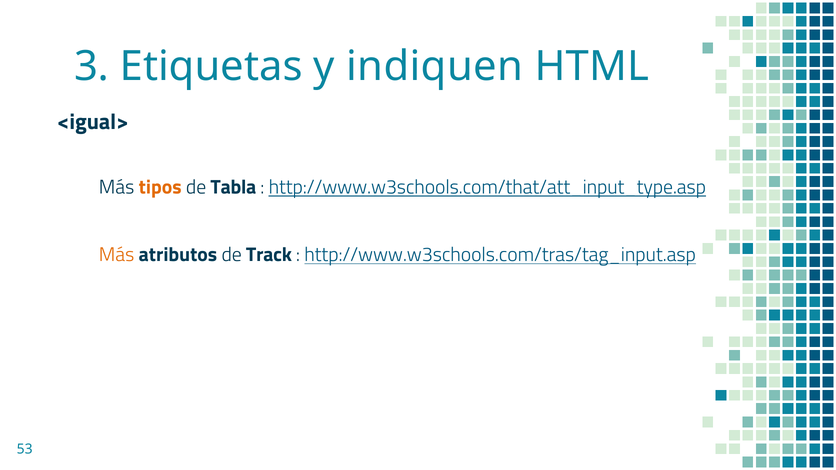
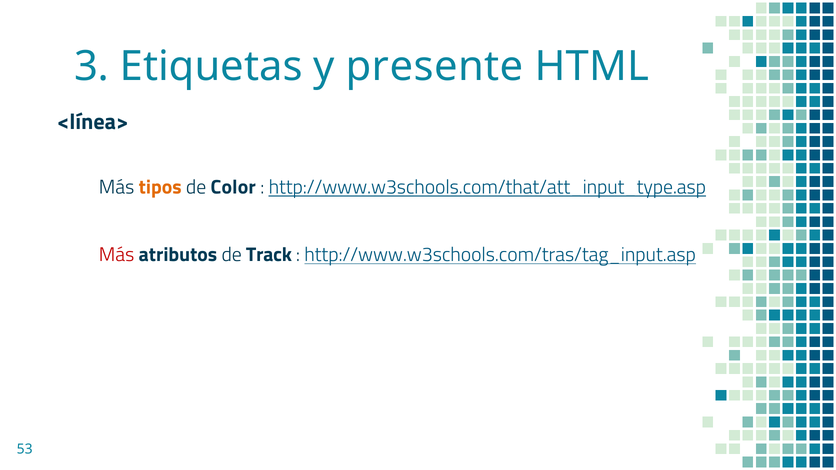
indiquen: indiquen -> presente (435, 67)
<igual>: <igual> -> <línea> (93, 122)
Tabla: Tabla -> Color (233, 187)
Más colour: orange -> red (117, 255)
